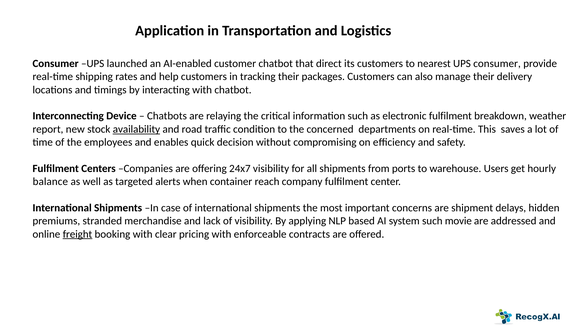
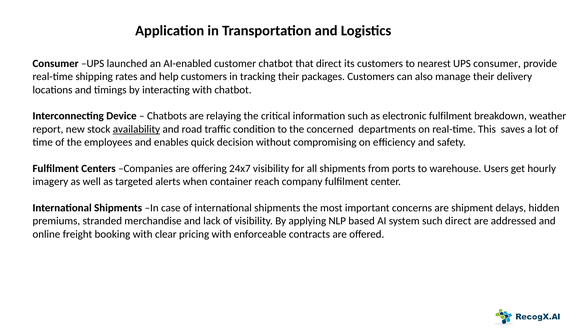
balance: balance -> imagery (50, 182)
such movie: movie -> direct (458, 221)
freight underline: present -> none (77, 234)
